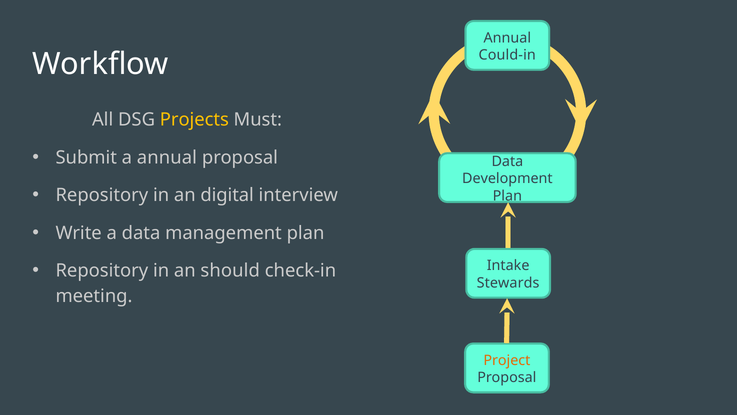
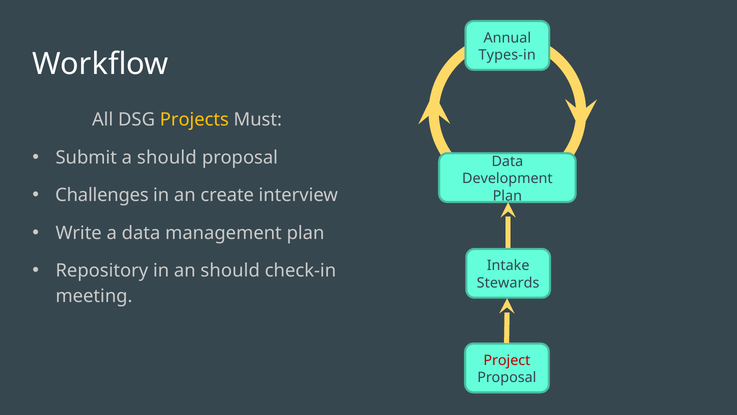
Could-in: Could-in -> Types-in (507, 55)
a annual: annual -> should (167, 157)
Repository: Repository -> Challenges (102, 195)
digital: digital -> create (227, 195)
Project colour: orange -> red (507, 360)
